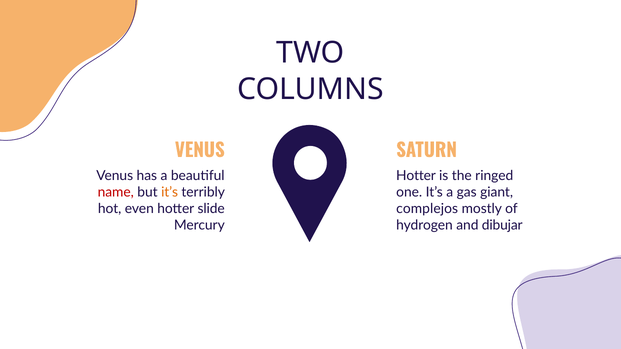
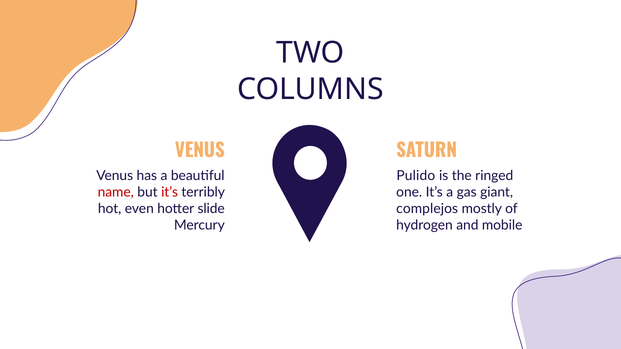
Hotter: Hotter -> Pulido (416, 176)
it’s colour: orange -> red (170, 192)
dibujar: dibujar -> mobile (502, 225)
